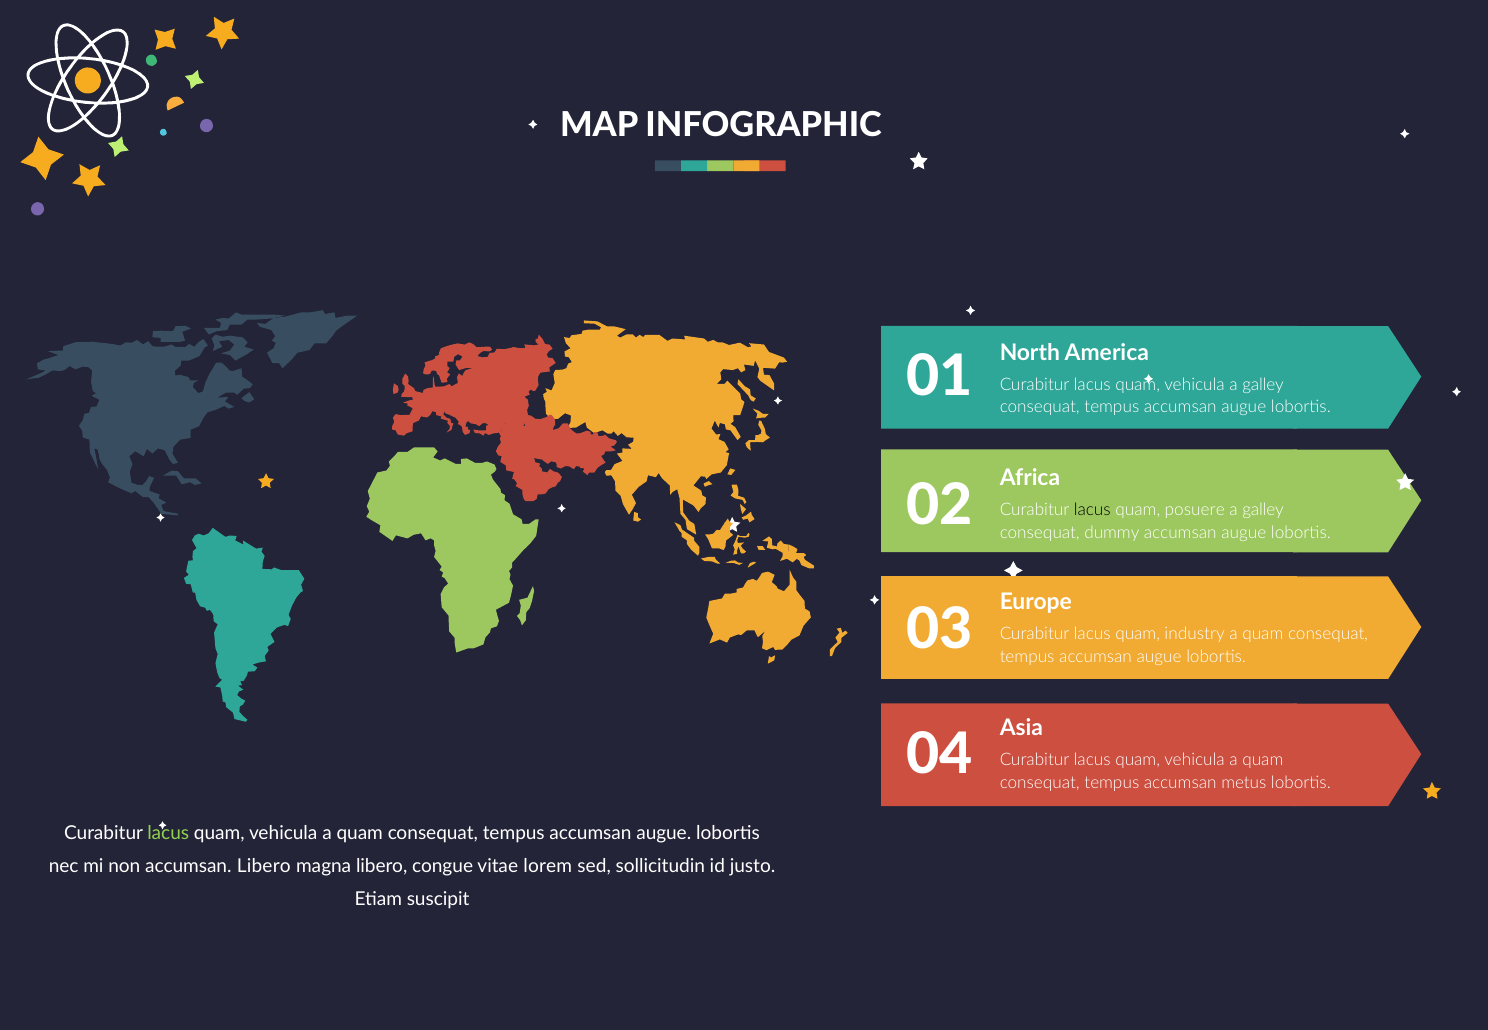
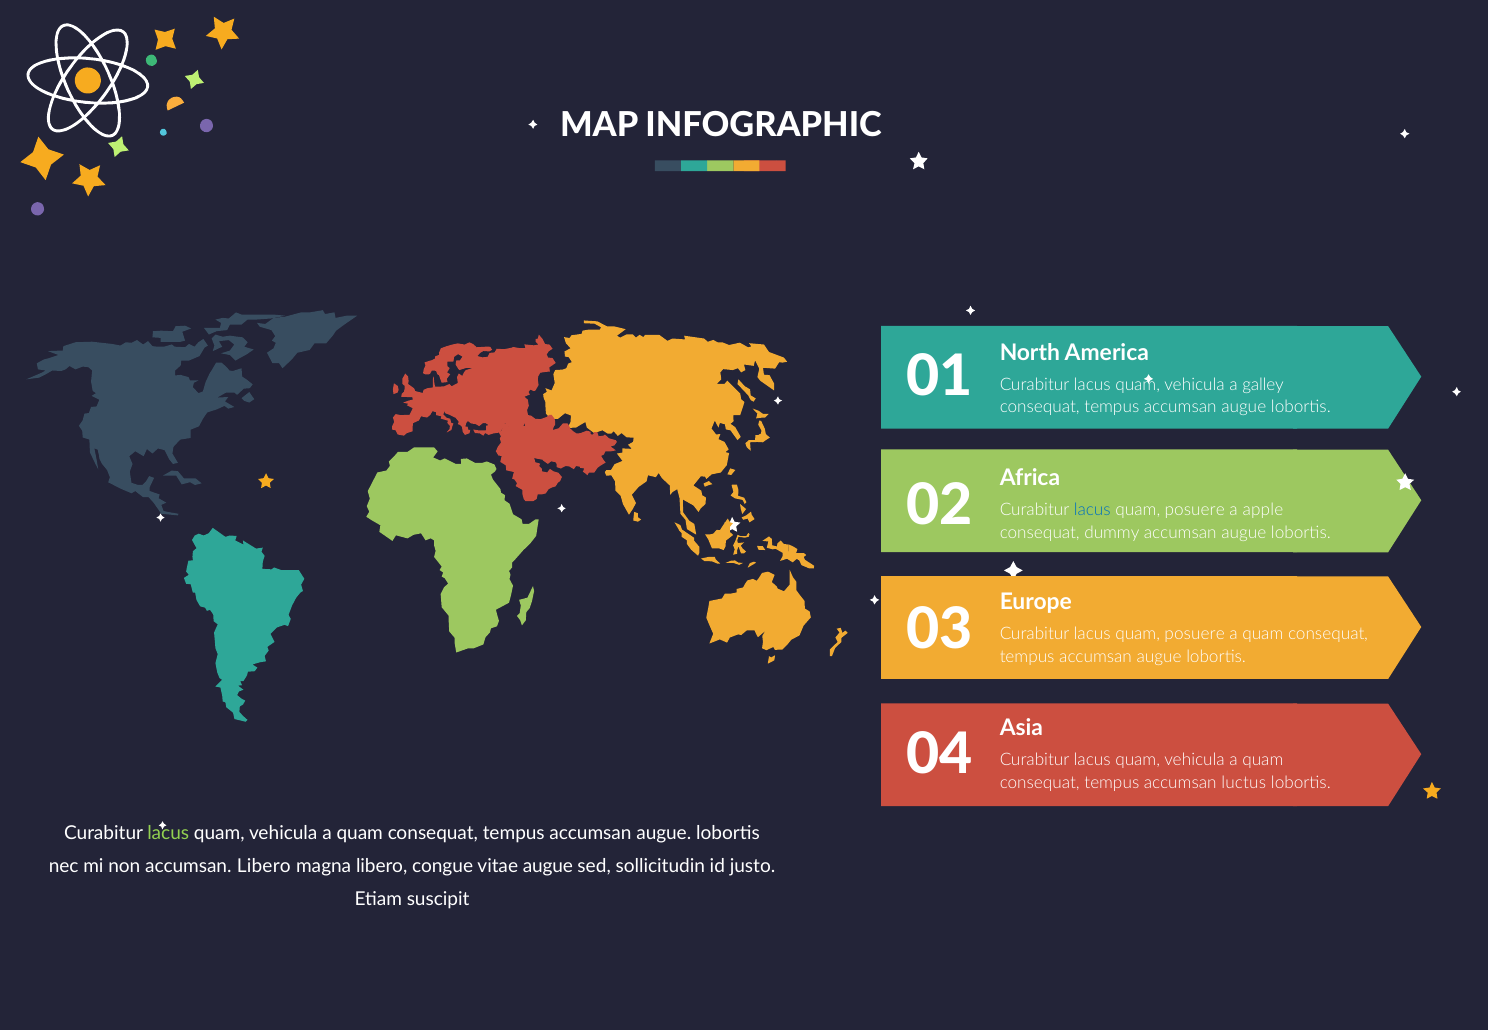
lacus colour: black -> blue (1092, 510)
galley: galley -> apple (1263, 510)
industry: industry -> posuere (1195, 634)
metus: metus -> luctus (1244, 783)
vitae lorem: lorem -> augue (548, 866)
